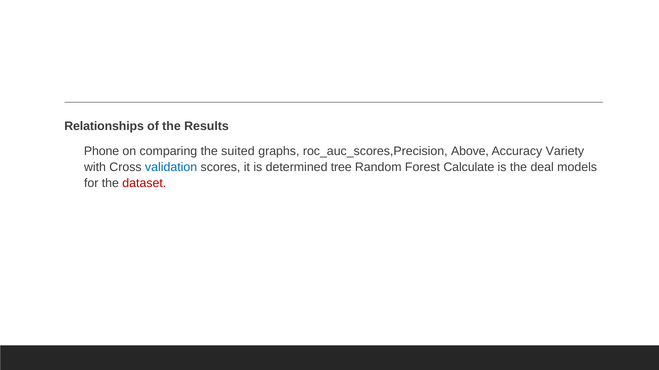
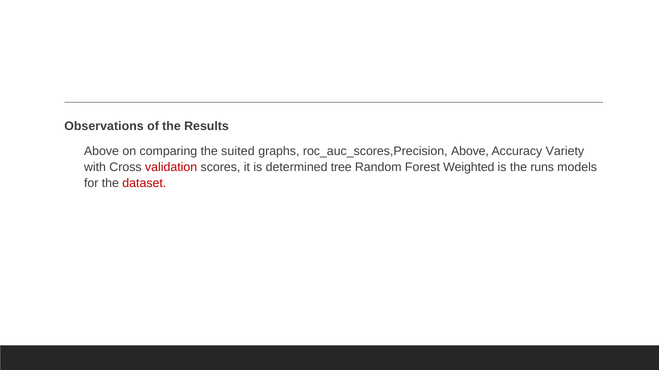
Relationships: Relationships -> Observations (104, 126)
Phone: Phone -> Above (102, 152)
validation colour: blue -> red (171, 168)
Calculate: Calculate -> Weighted (469, 168)
deal: deal -> runs (542, 168)
